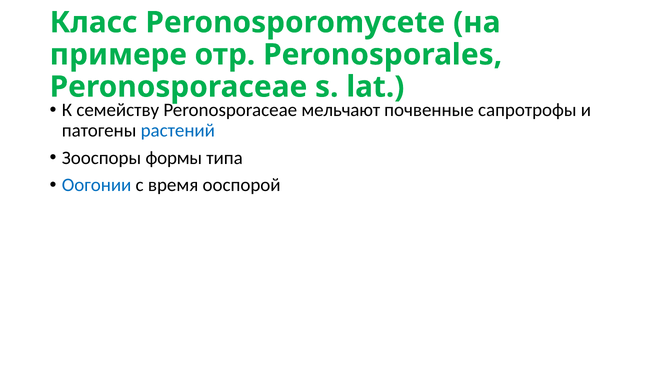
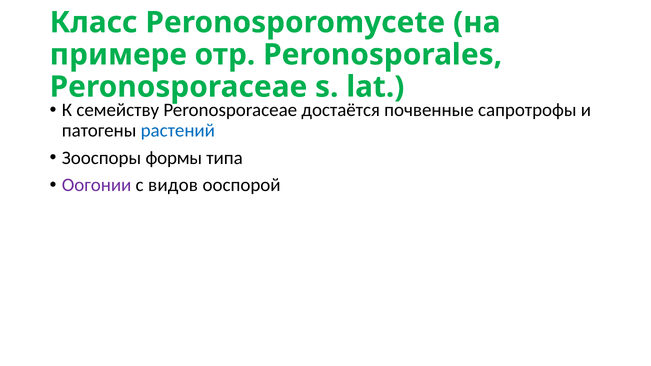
мельчают: мельчают -> достаётся (341, 110)
Оогонии colour: blue -> purple (97, 185)
время: время -> видов (173, 185)
